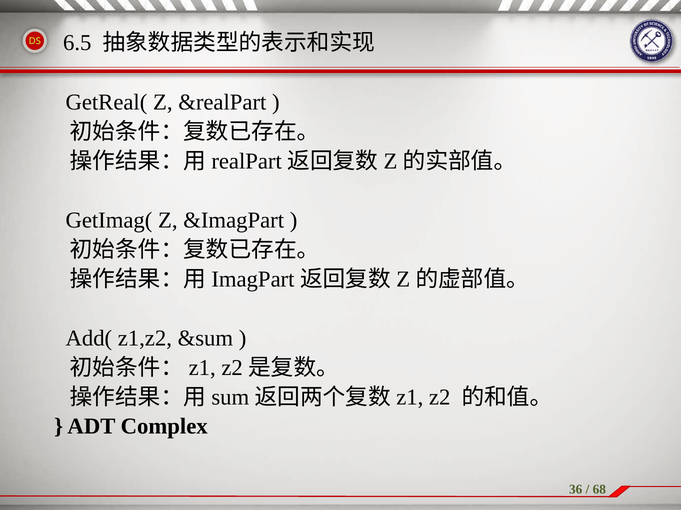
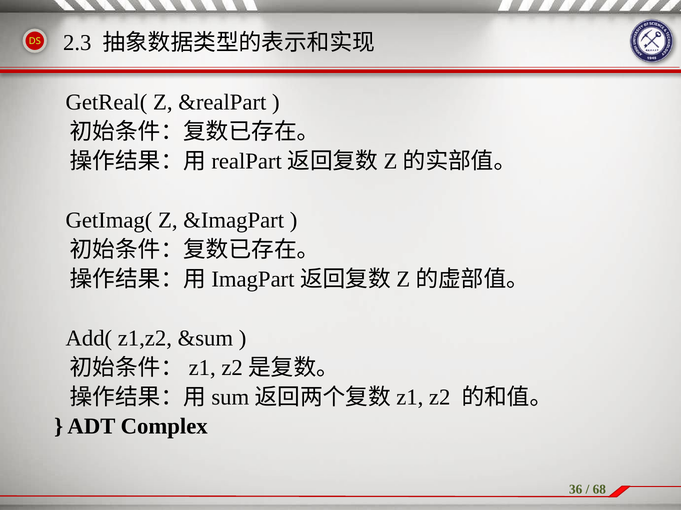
6.5: 6.5 -> 2.3 (77, 43)
